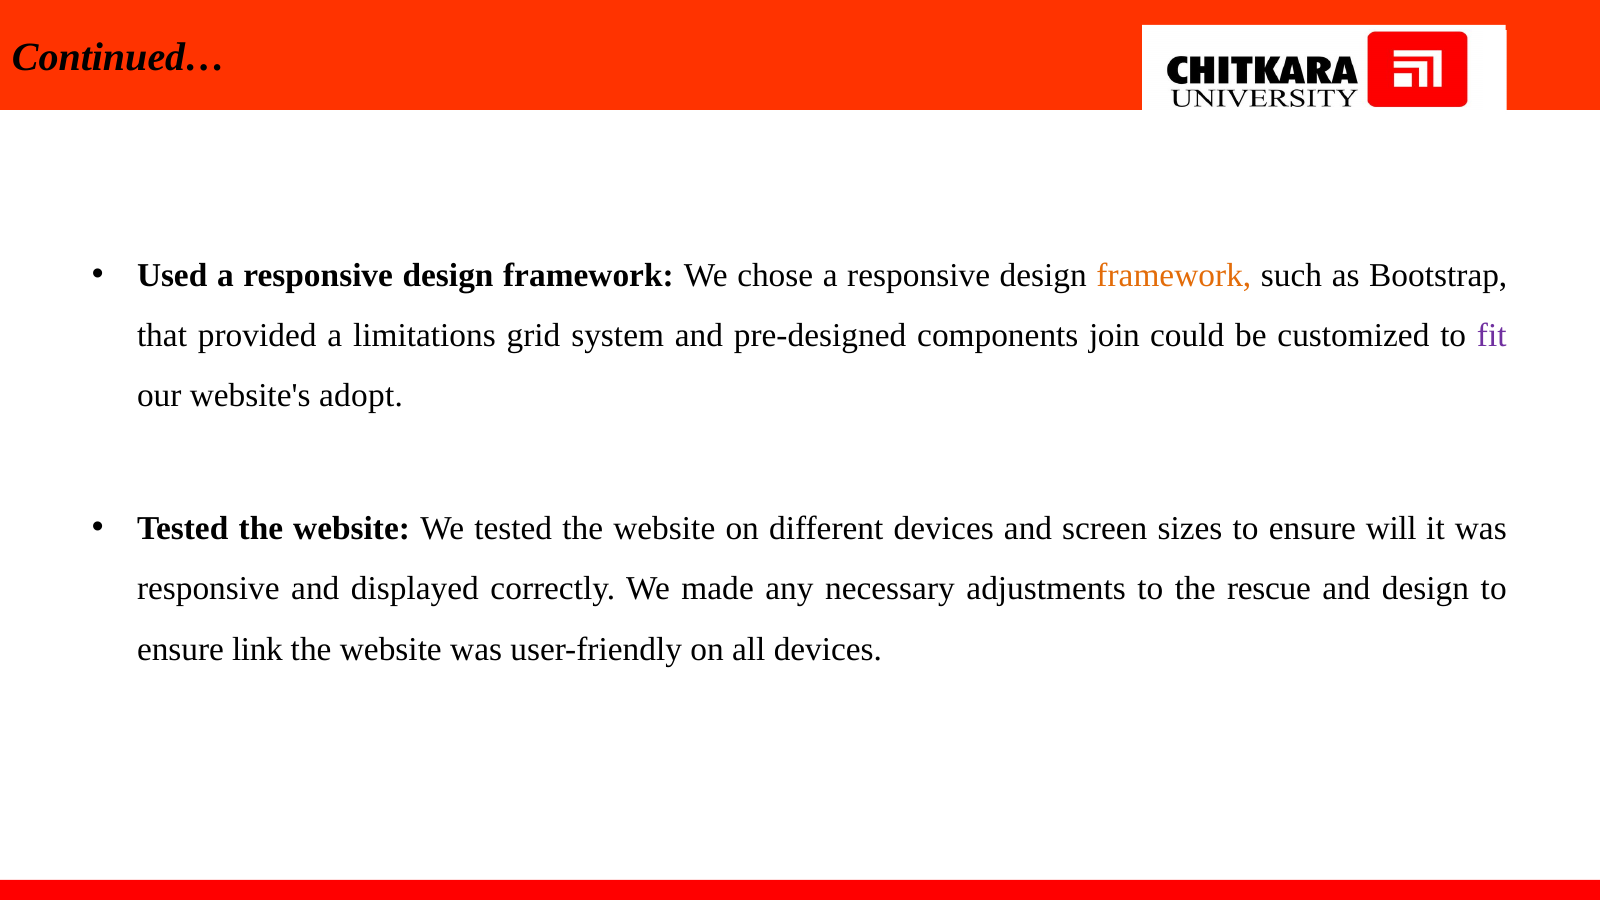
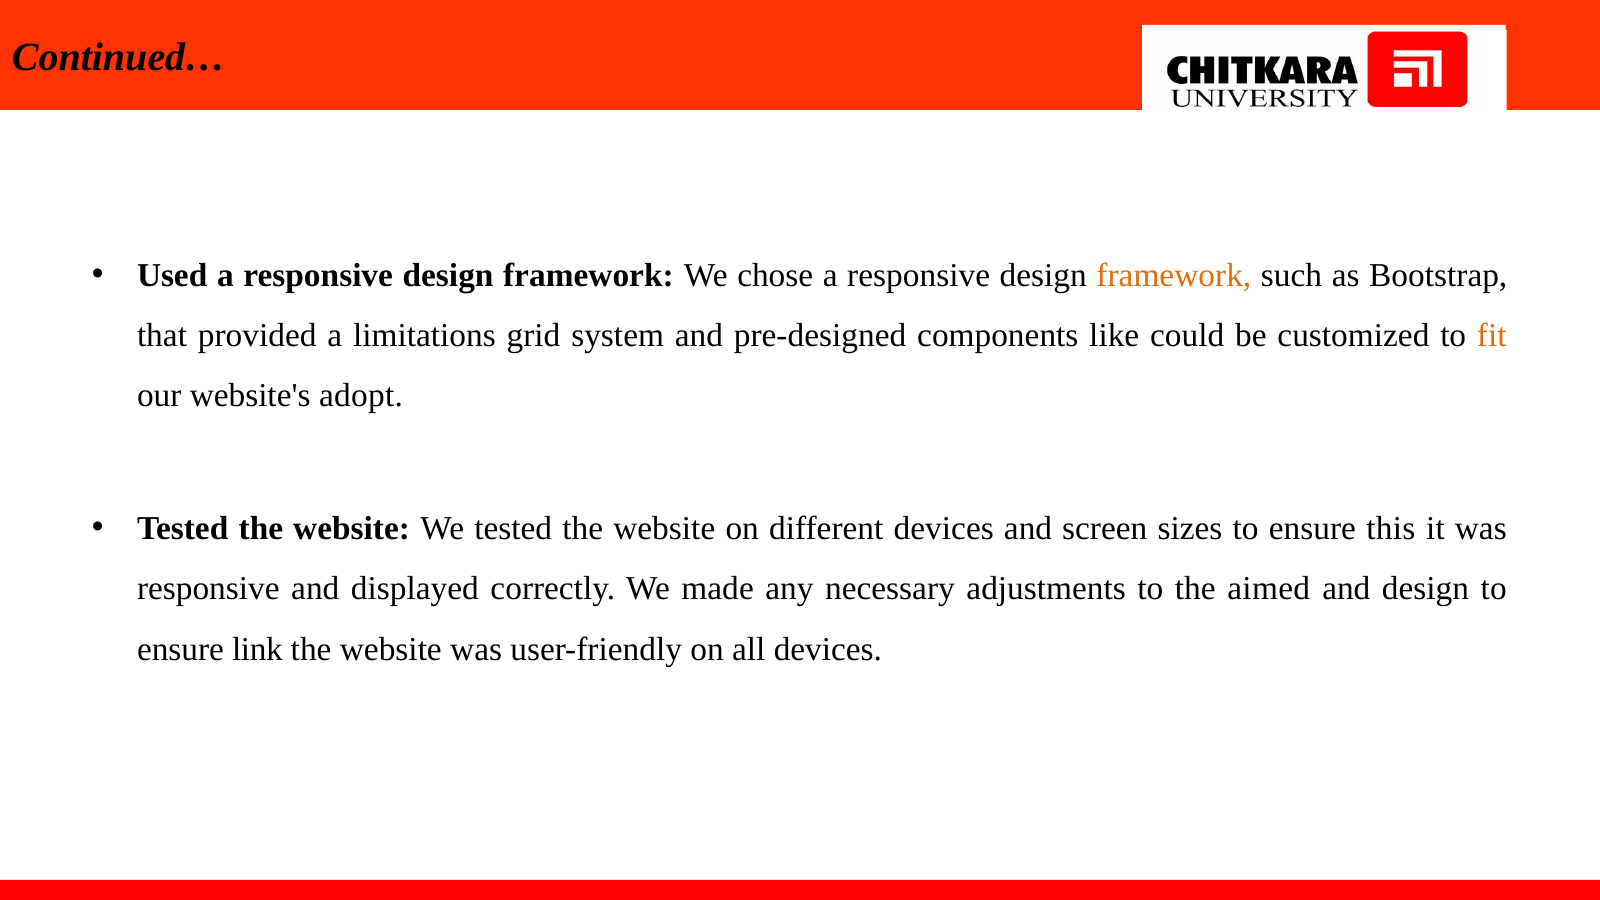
join: join -> like (1114, 335)
fit colour: purple -> orange (1492, 335)
will: will -> this (1391, 529)
rescue: rescue -> aimed (1269, 589)
